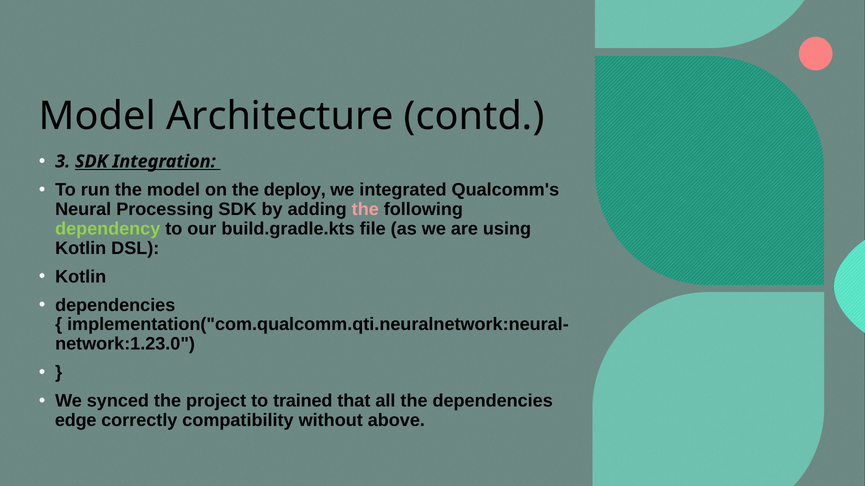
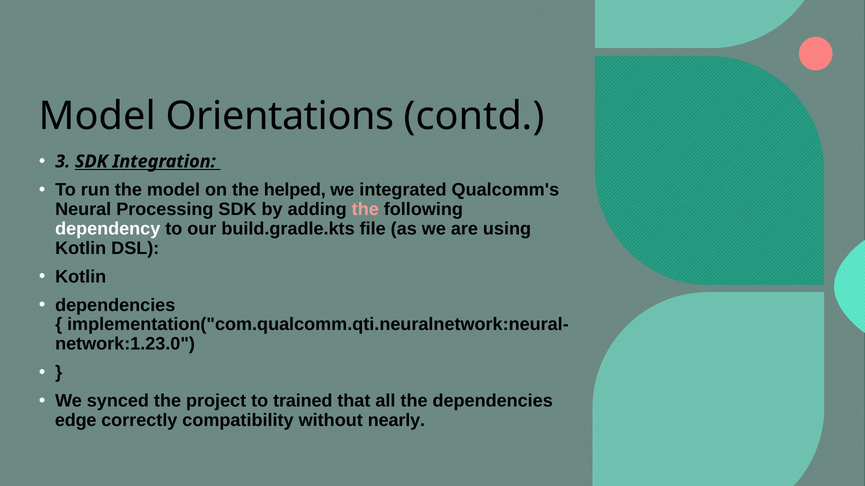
Architecture: Architecture -> Orientations (280, 117)
deploy: deploy -> helped (295, 190)
dependency colour: light green -> white (108, 229)
above: above -> nearly (396, 421)
